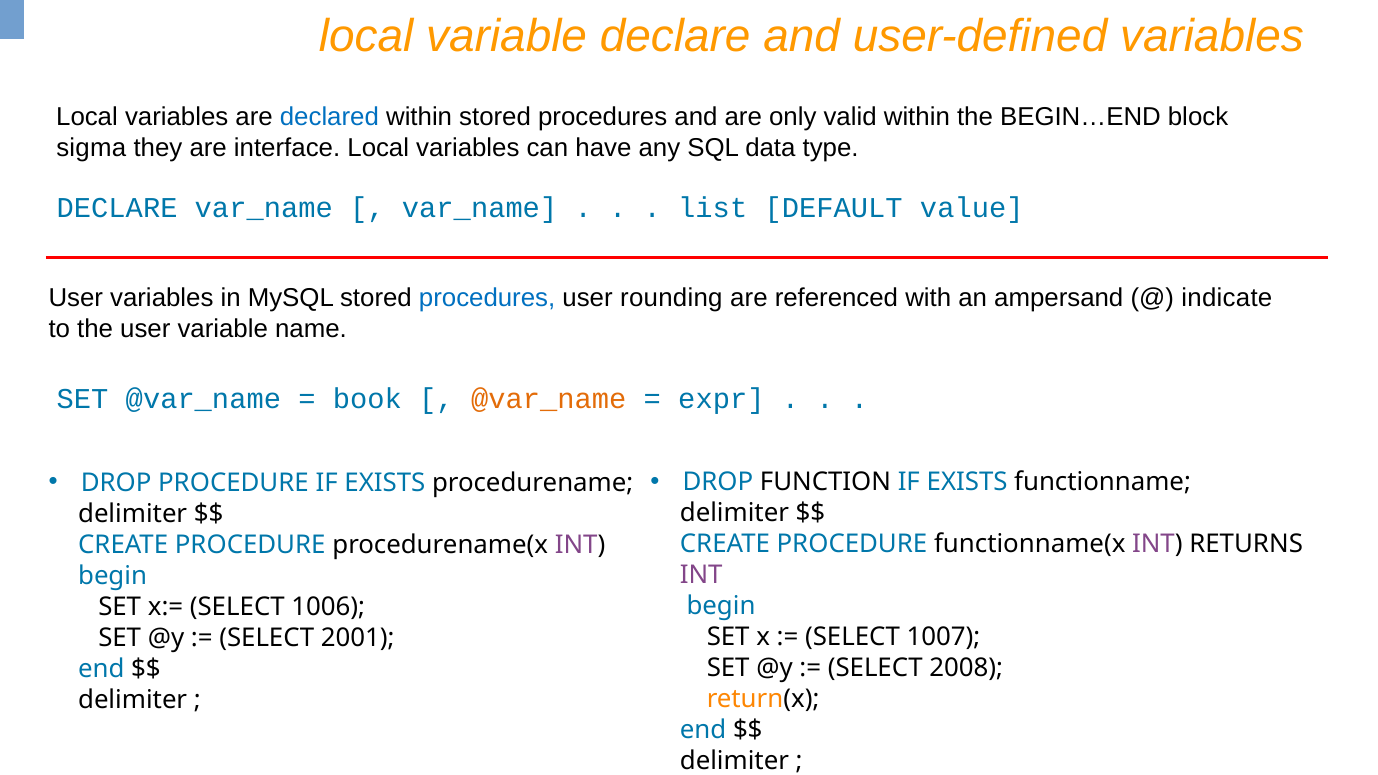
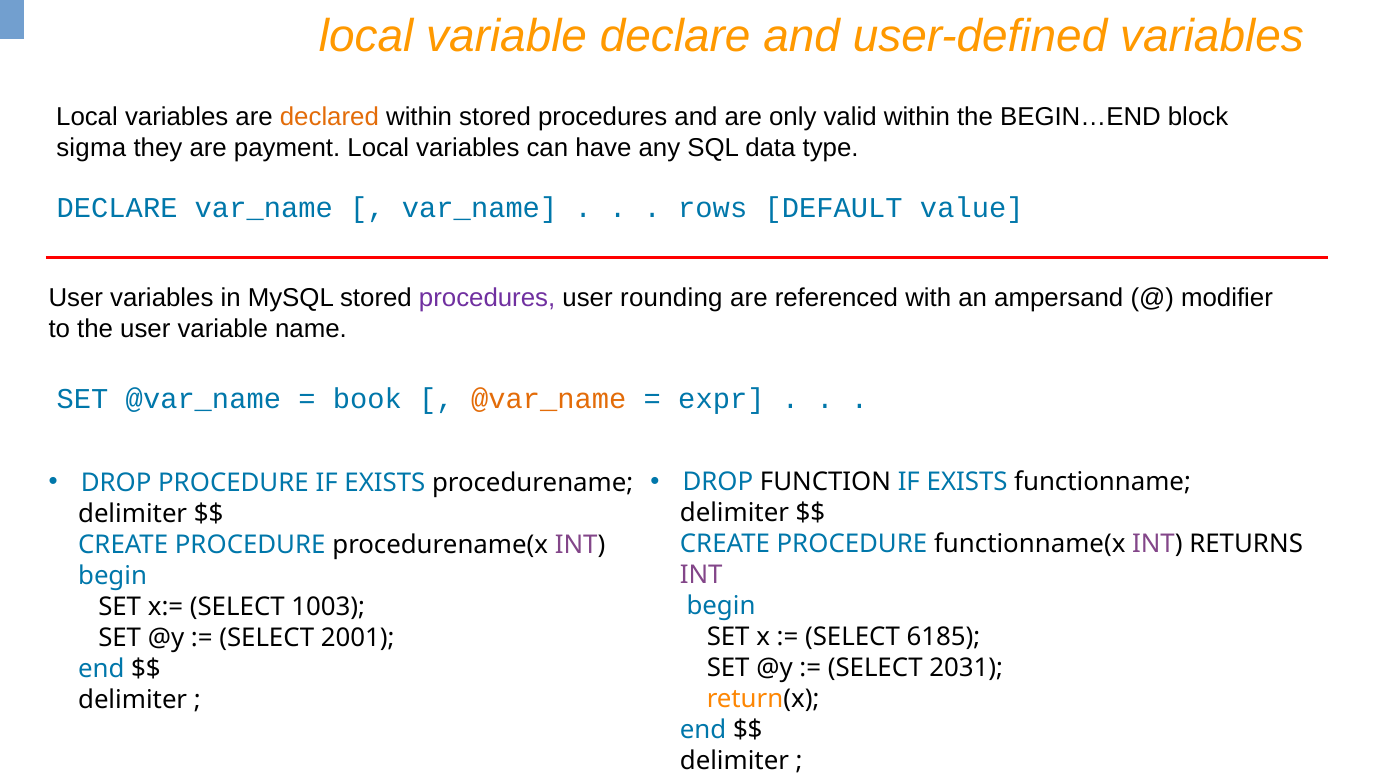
declared colour: blue -> orange (329, 117)
interface: interface -> payment (287, 148)
list: list -> rows (713, 208)
procedures colour: blue -> purple (487, 298)
indicate: indicate -> modifier (1227, 298)
1006: 1006 -> 1003 (328, 607)
1007: 1007 -> 6185 (943, 637)
2008: 2008 -> 2031 (966, 668)
